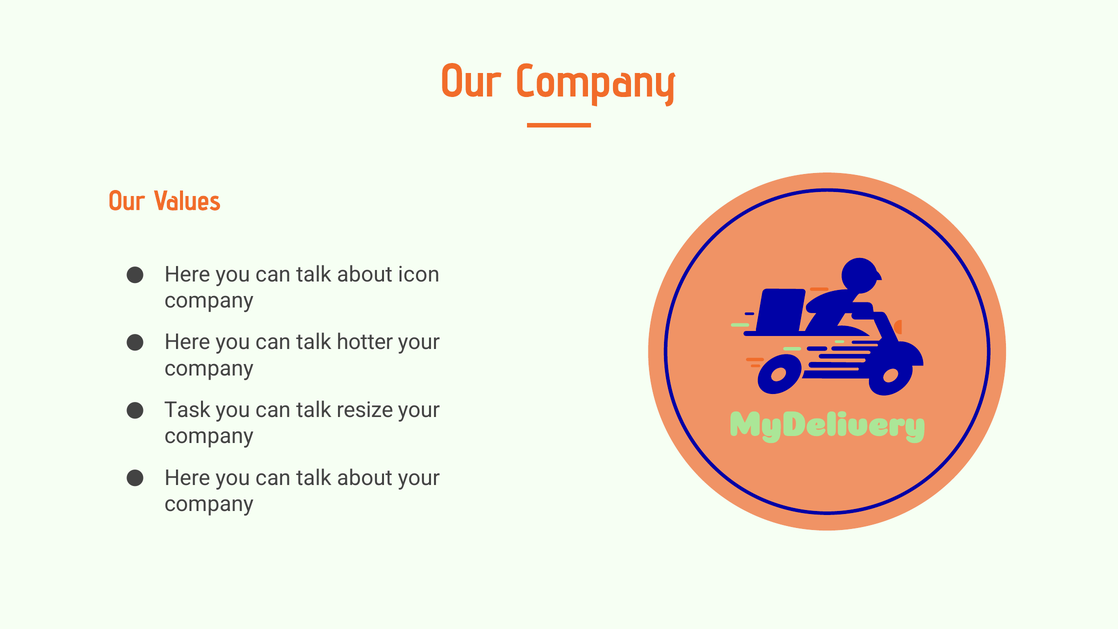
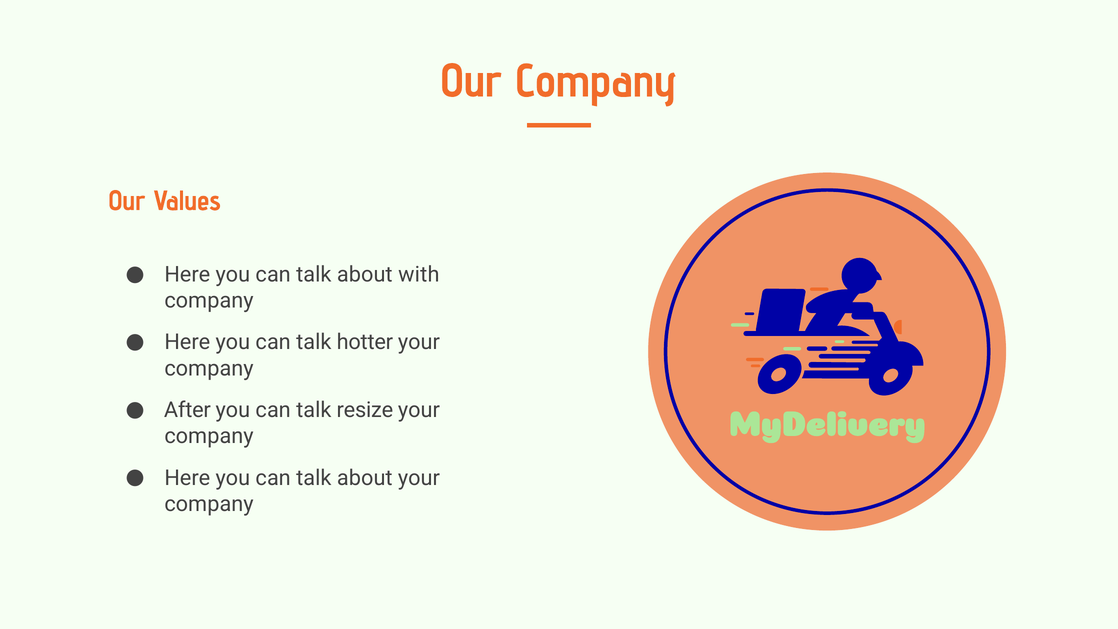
icon: icon -> with (419, 275)
Task: Task -> After (187, 410)
